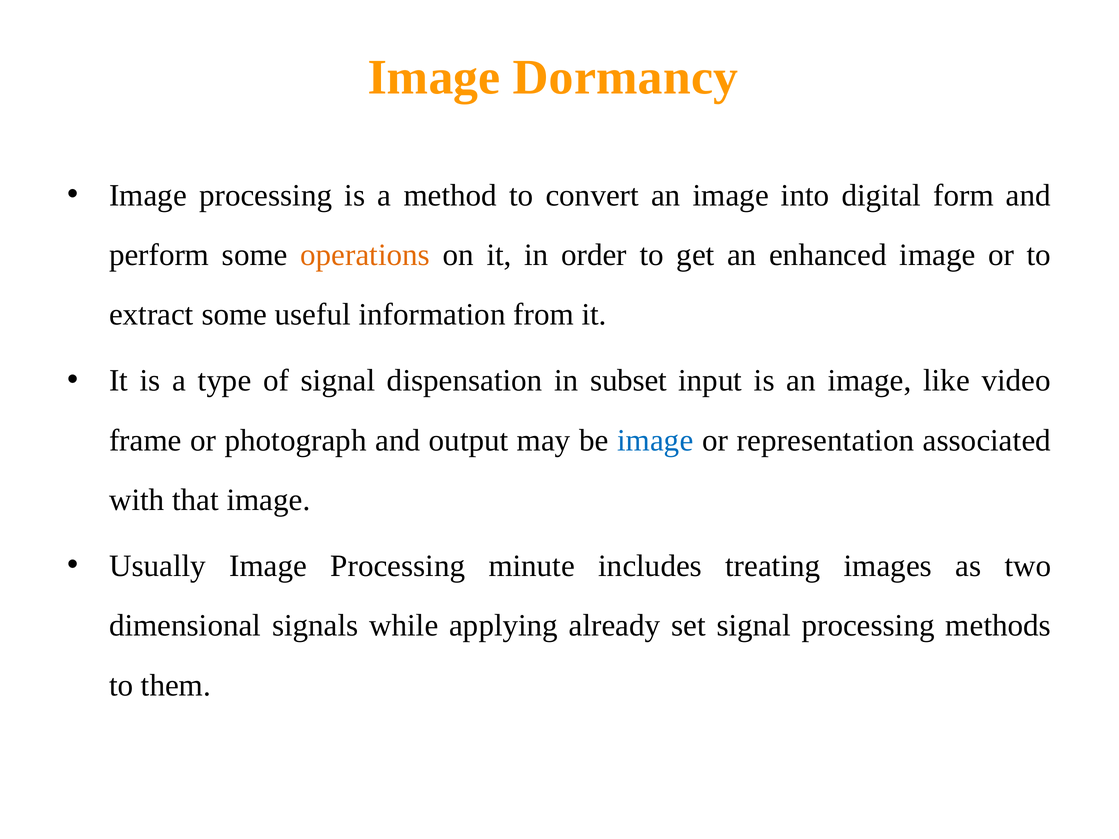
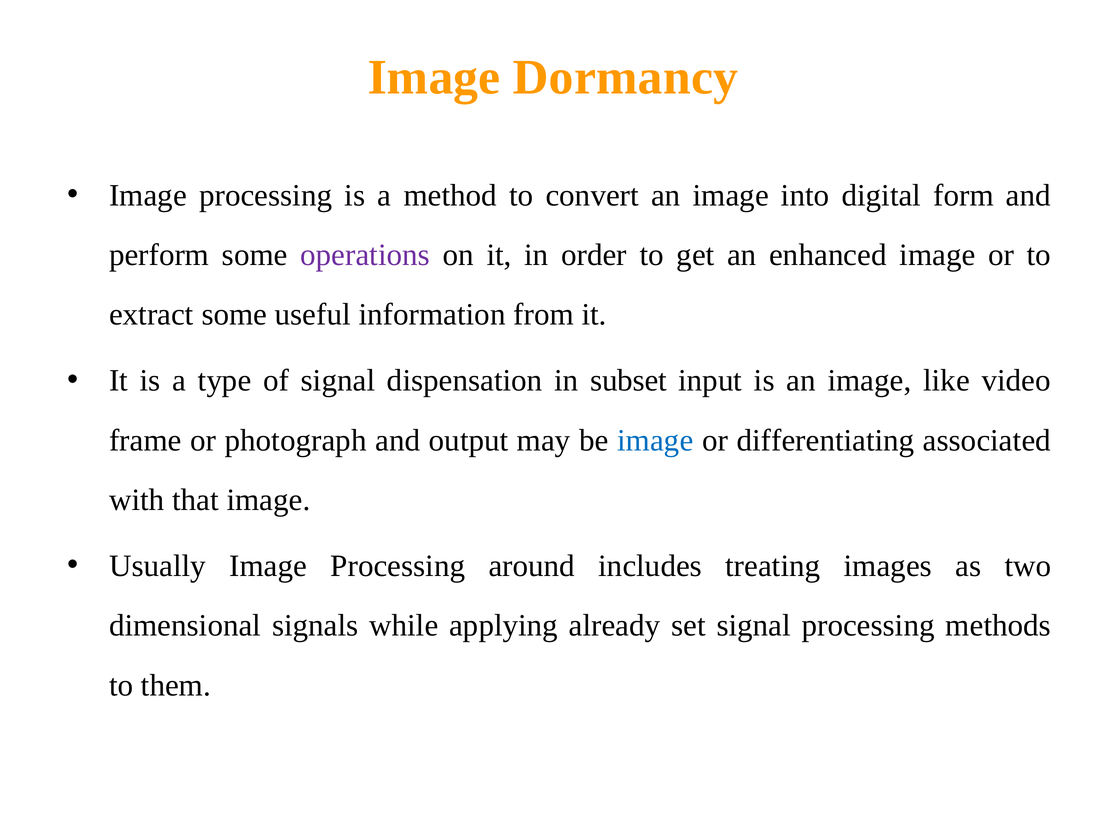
operations colour: orange -> purple (365, 255)
representation: representation -> differentiating (826, 440)
minute: minute -> around (532, 566)
